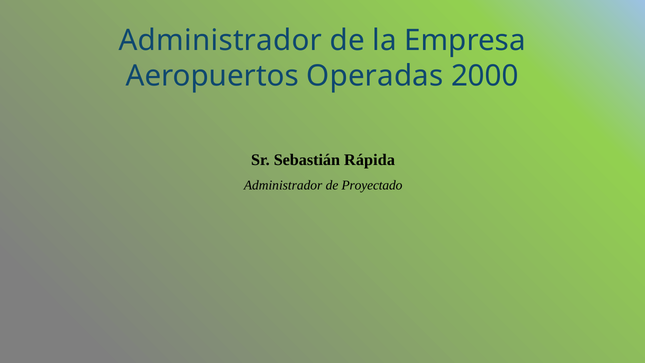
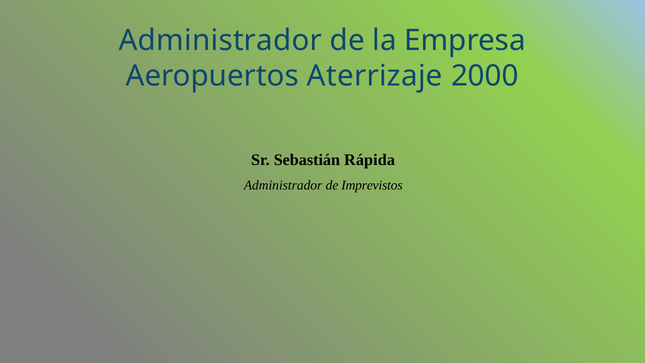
Operadas: Operadas -> Aterrizaje (375, 76)
Proyectado: Proyectado -> Imprevistos (372, 185)
